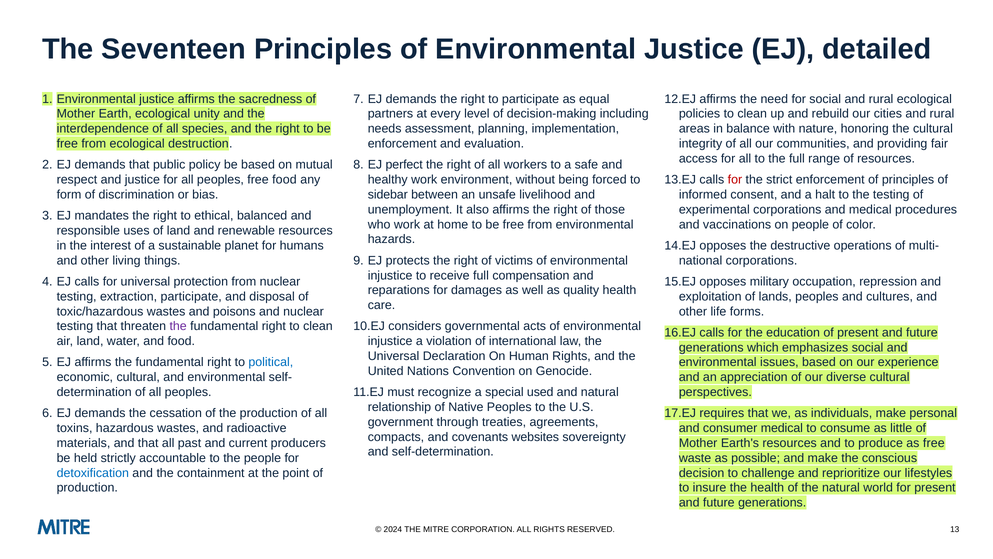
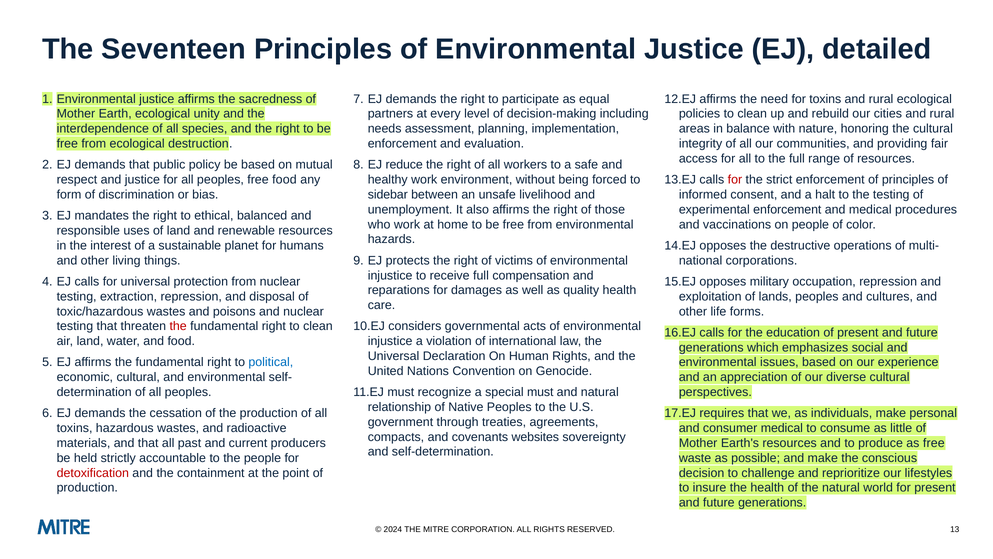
for social: social -> toxins (825, 99)
perfect: perfect -> reduce (404, 165)
experimental corporations: corporations -> enforcement (787, 209)
extraction participate: participate -> repression (191, 296)
the colour: purple -> red (178, 326)
special used: used -> must (540, 392)
detoxification colour: blue -> red (93, 473)
